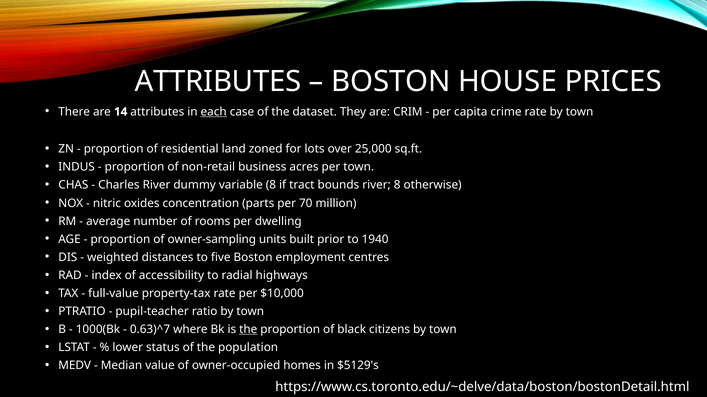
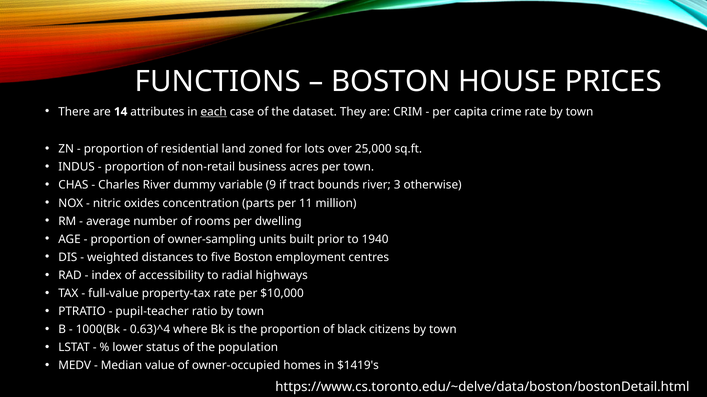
ATTRIBUTES: ATTRIBUTES -> FUNCTIONS (218, 82)
variable 8: 8 -> 9 (271, 185)
river 8: 8 -> 3 (397, 185)
70: 70 -> 11 (306, 203)
0.63)^7: 0.63)^7 -> 0.63)^4 (150, 330)
the underline: present -> none (248, 330)
$5129's: $5129's -> $1419's (358, 366)
